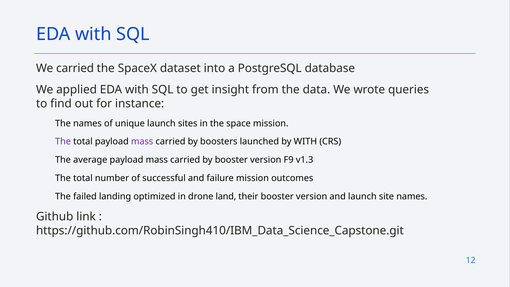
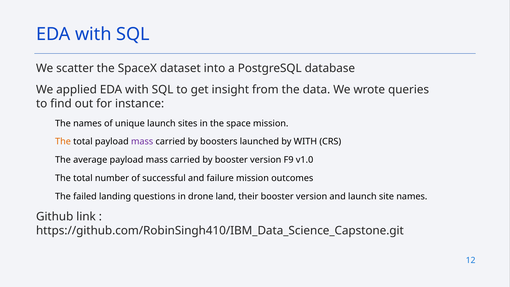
We carried: carried -> scatter (75, 68)
The colour: purple -> orange (63, 142)
v1.3: v1.3 -> v1.0 (305, 160)
optimized: optimized -> questions (154, 196)
